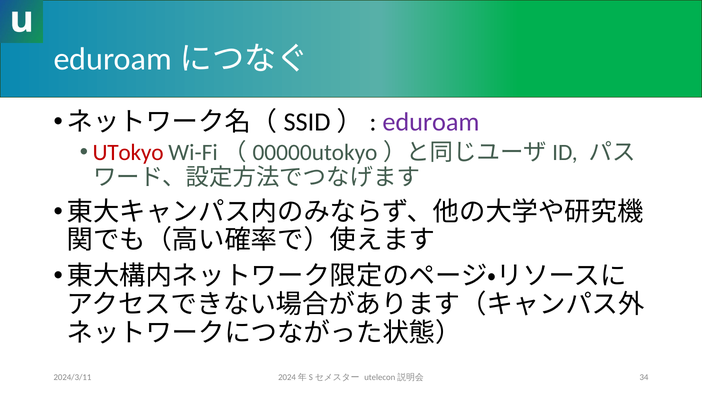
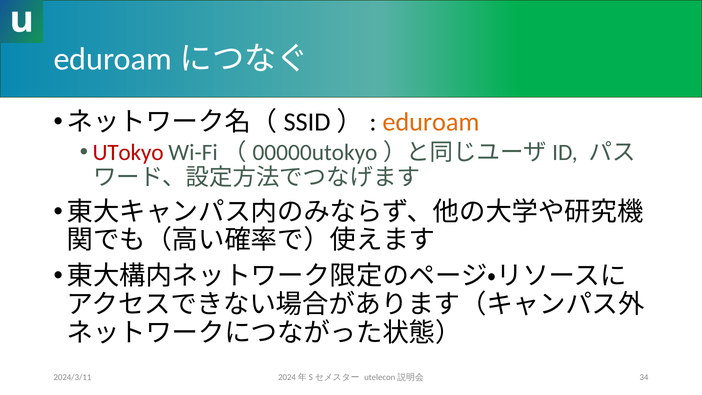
eduroam colour: purple -> orange (431, 122)
